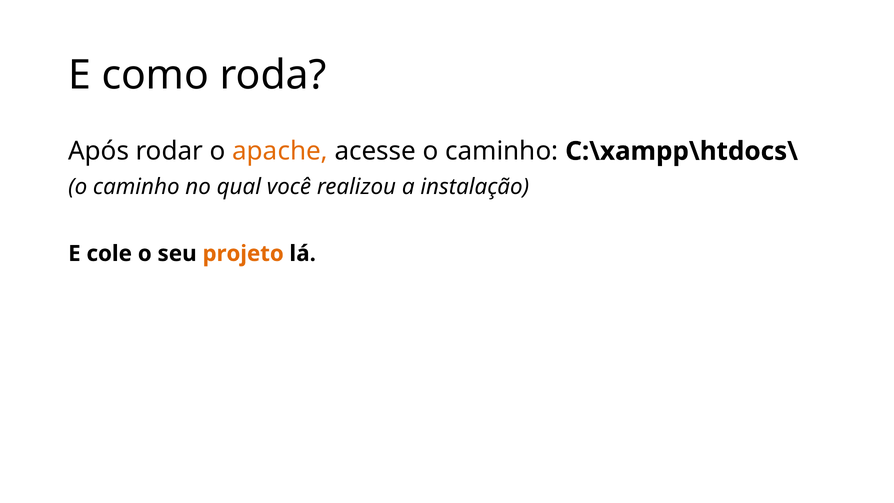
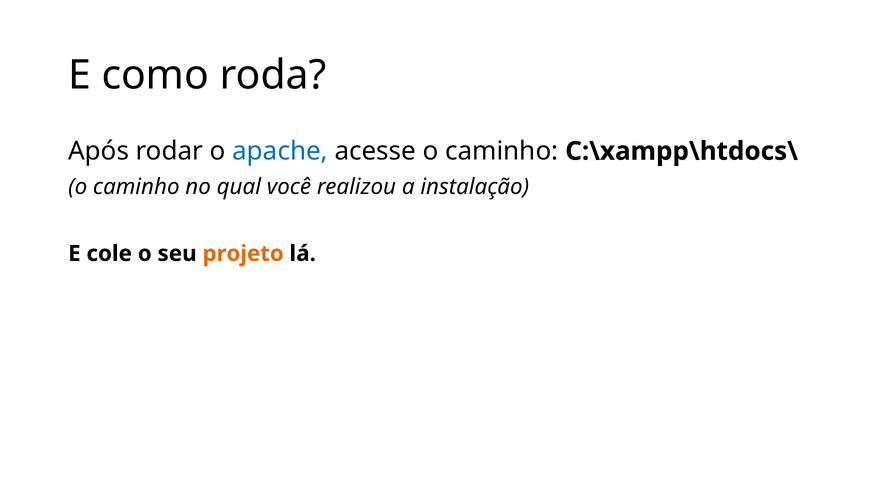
apache colour: orange -> blue (280, 151)
